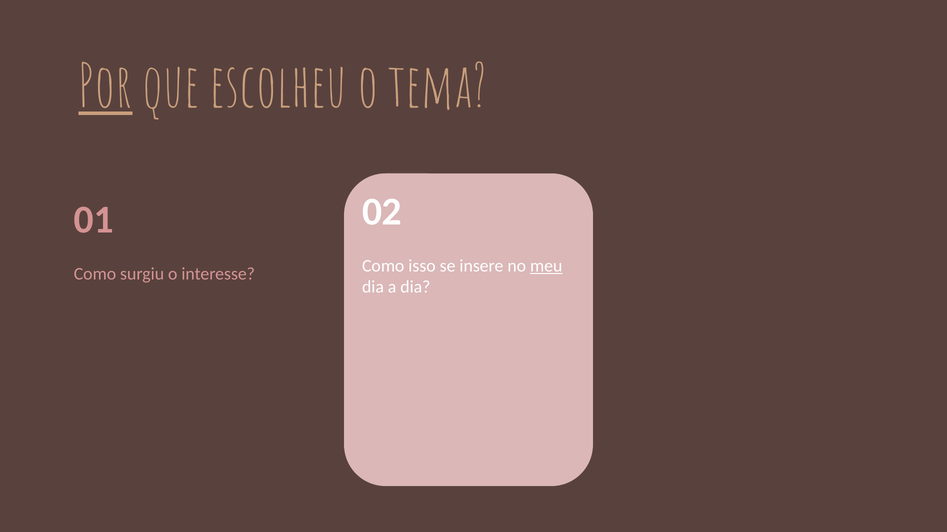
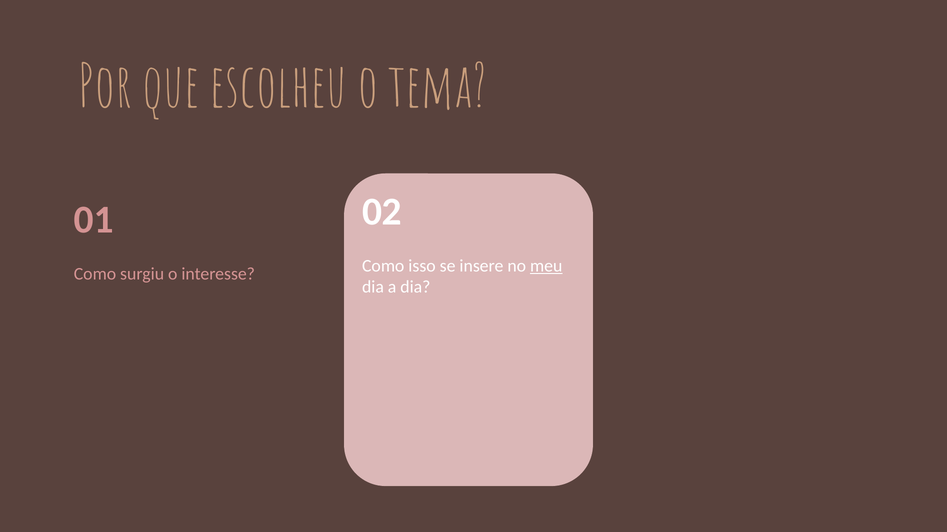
Por underline: present -> none (105, 88)
